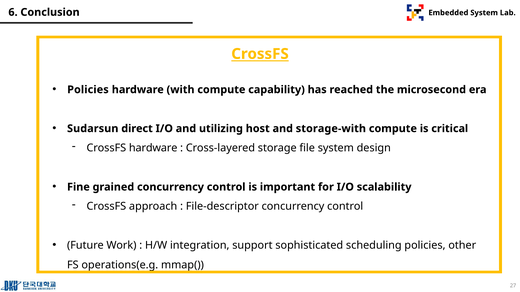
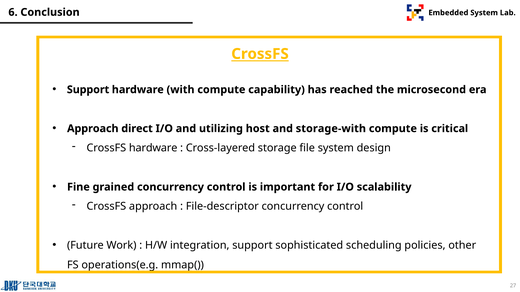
Policies: Policies -> Support (88, 90)
Sudarsun: Sudarsun -> Approach (93, 129)
